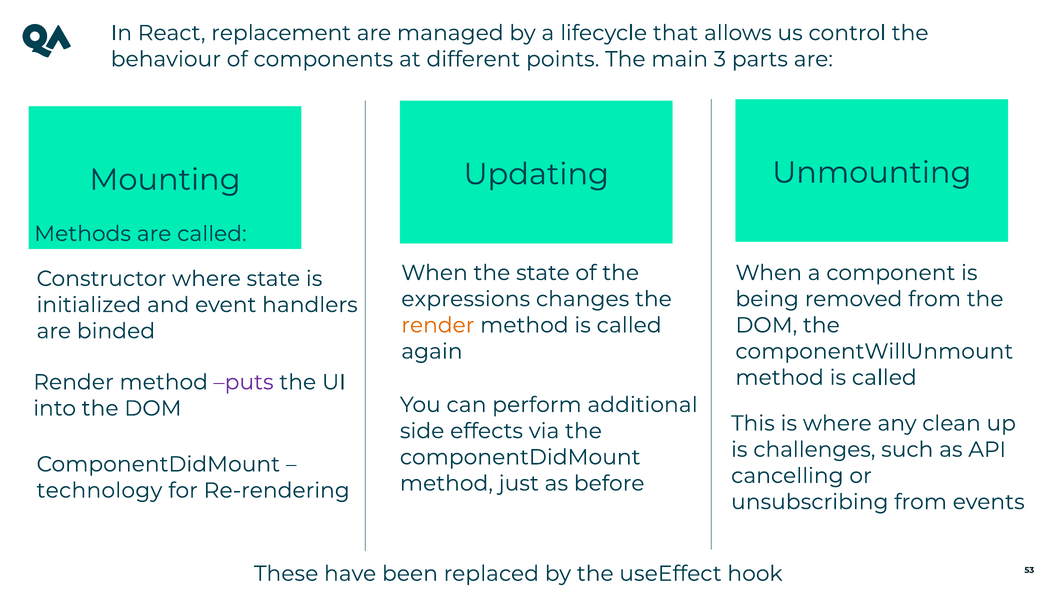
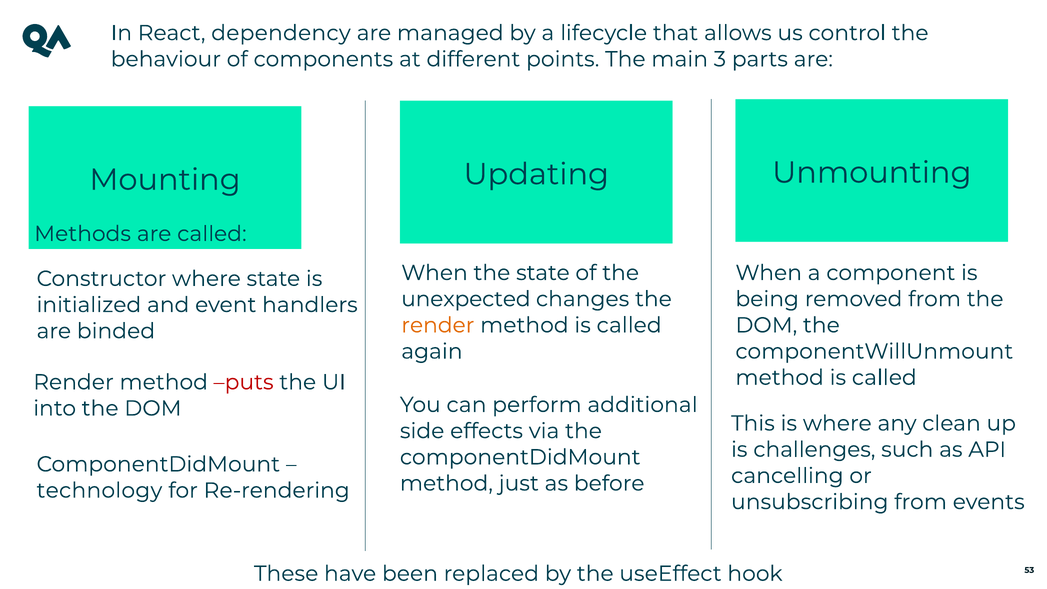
replacement: replacement -> dependency (281, 33)
expressions: expressions -> unexpected (466, 299)
puts colour: purple -> red (244, 382)
